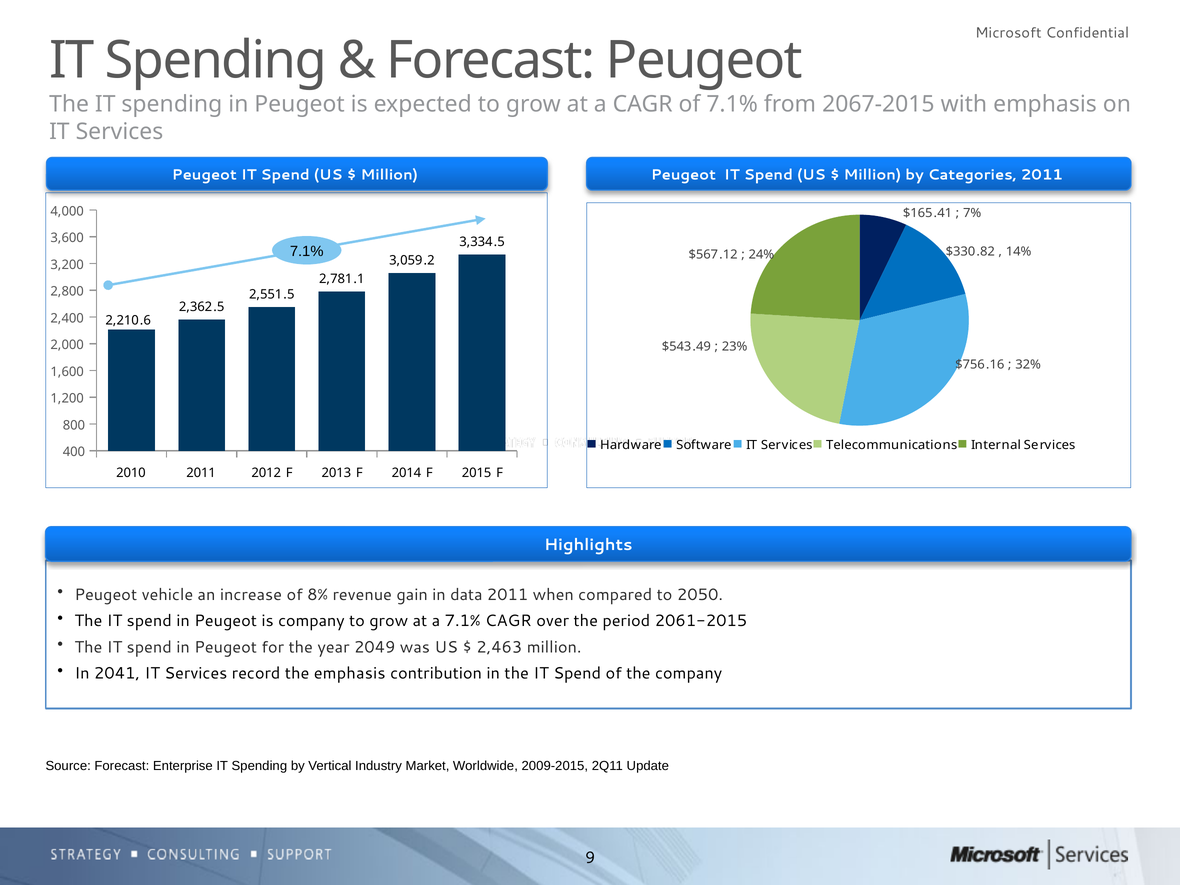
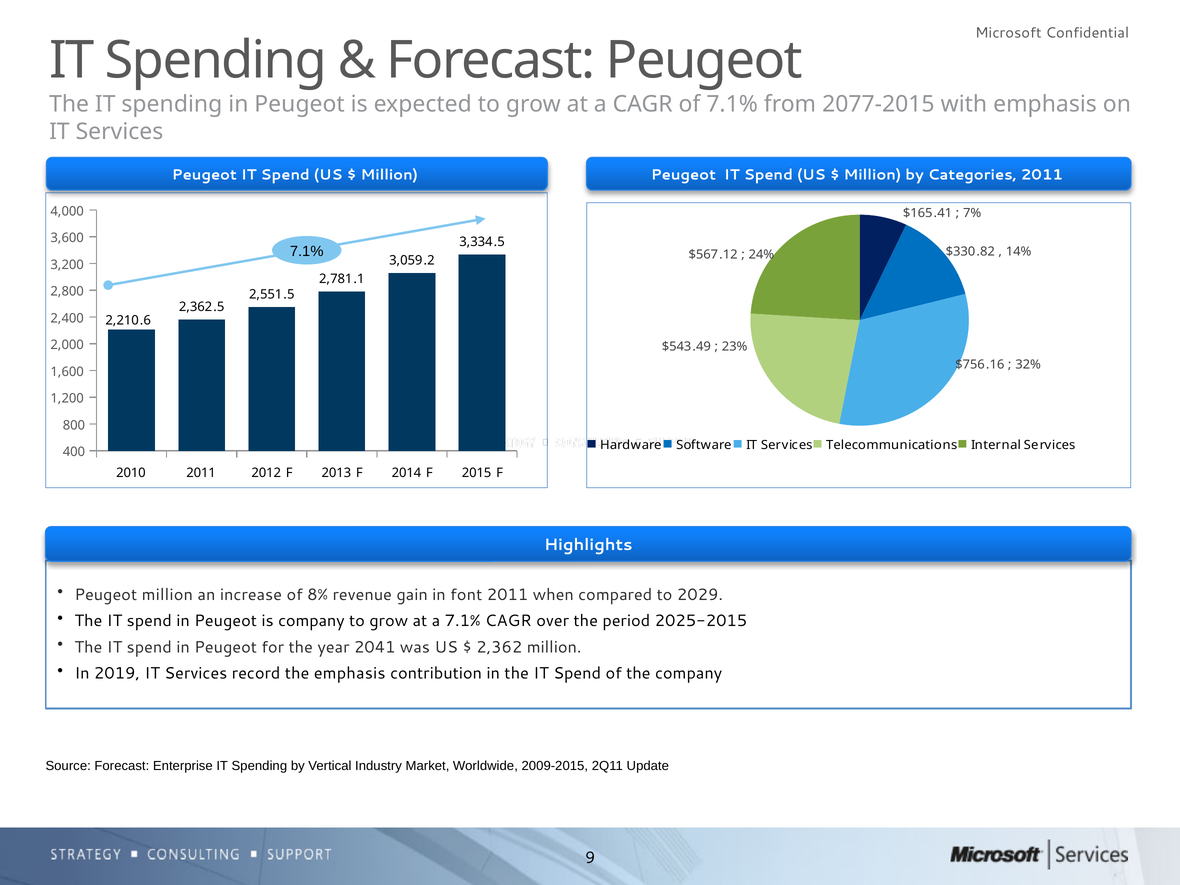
2067-2015: 2067-2015 -> 2077-2015 (878, 104)
Peugeot vehicle: vehicle -> million (167, 595)
data: data -> font (466, 595)
2050: 2050 -> 2029 (700, 595)
2061-2015: 2061-2015 -> 2025-2015 (701, 621)
2049: 2049 -> 2041 (375, 647)
2,463: 2,463 -> 2,362 (499, 647)
2041: 2041 -> 2019 (117, 673)
